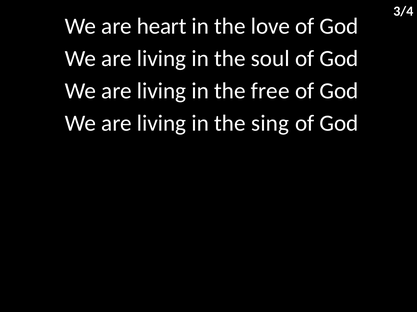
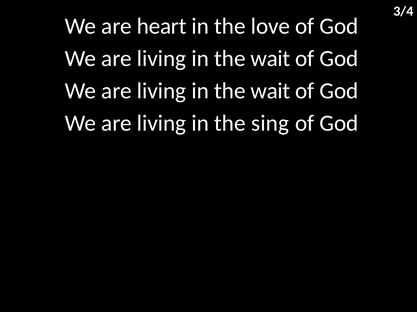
soul: soul -> wait (270, 59)
free: free -> wait (270, 91)
